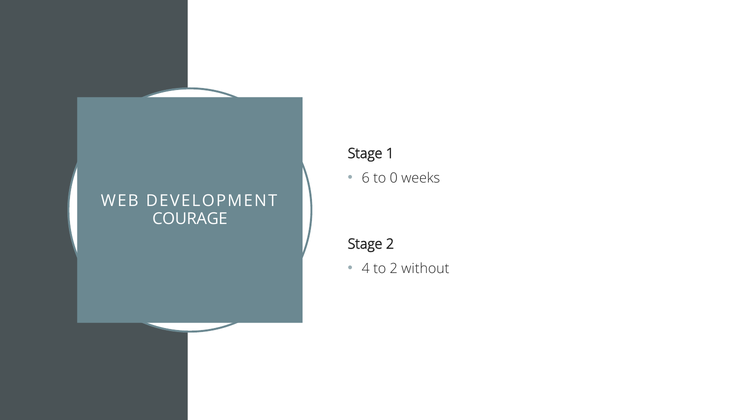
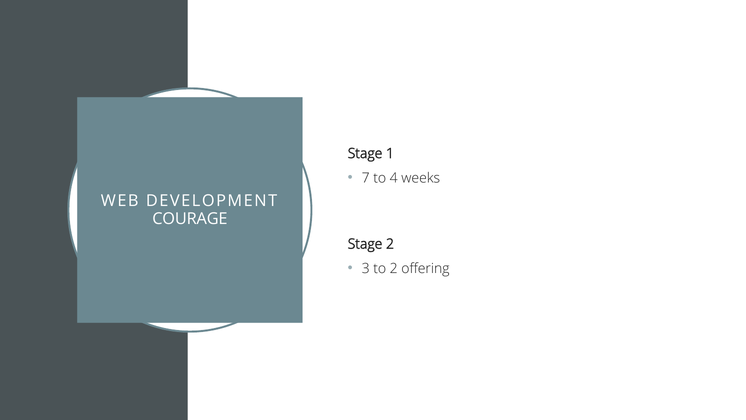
6: 6 -> 7 (366, 178)
0: 0 -> 4 (394, 178)
4: 4 -> 3 (366, 268)
without: without -> offering (425, 268)
